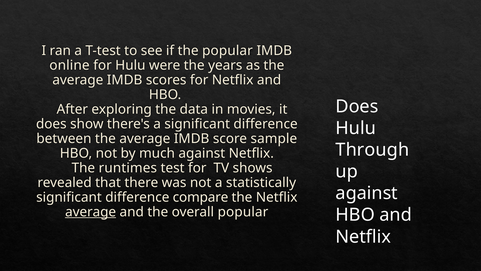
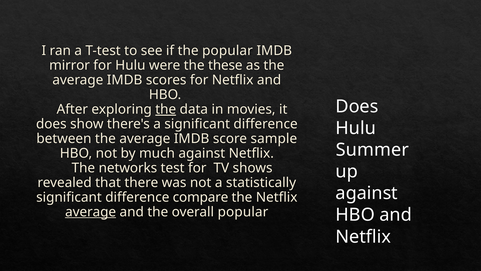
online: online -> mirror (70, 65)
years: years -> these (225, 65)
the underline: none -> present (166, 109)
Through: Through -> Summer (372, 150)
runtimes: runtimes -> networks (128, 168)
